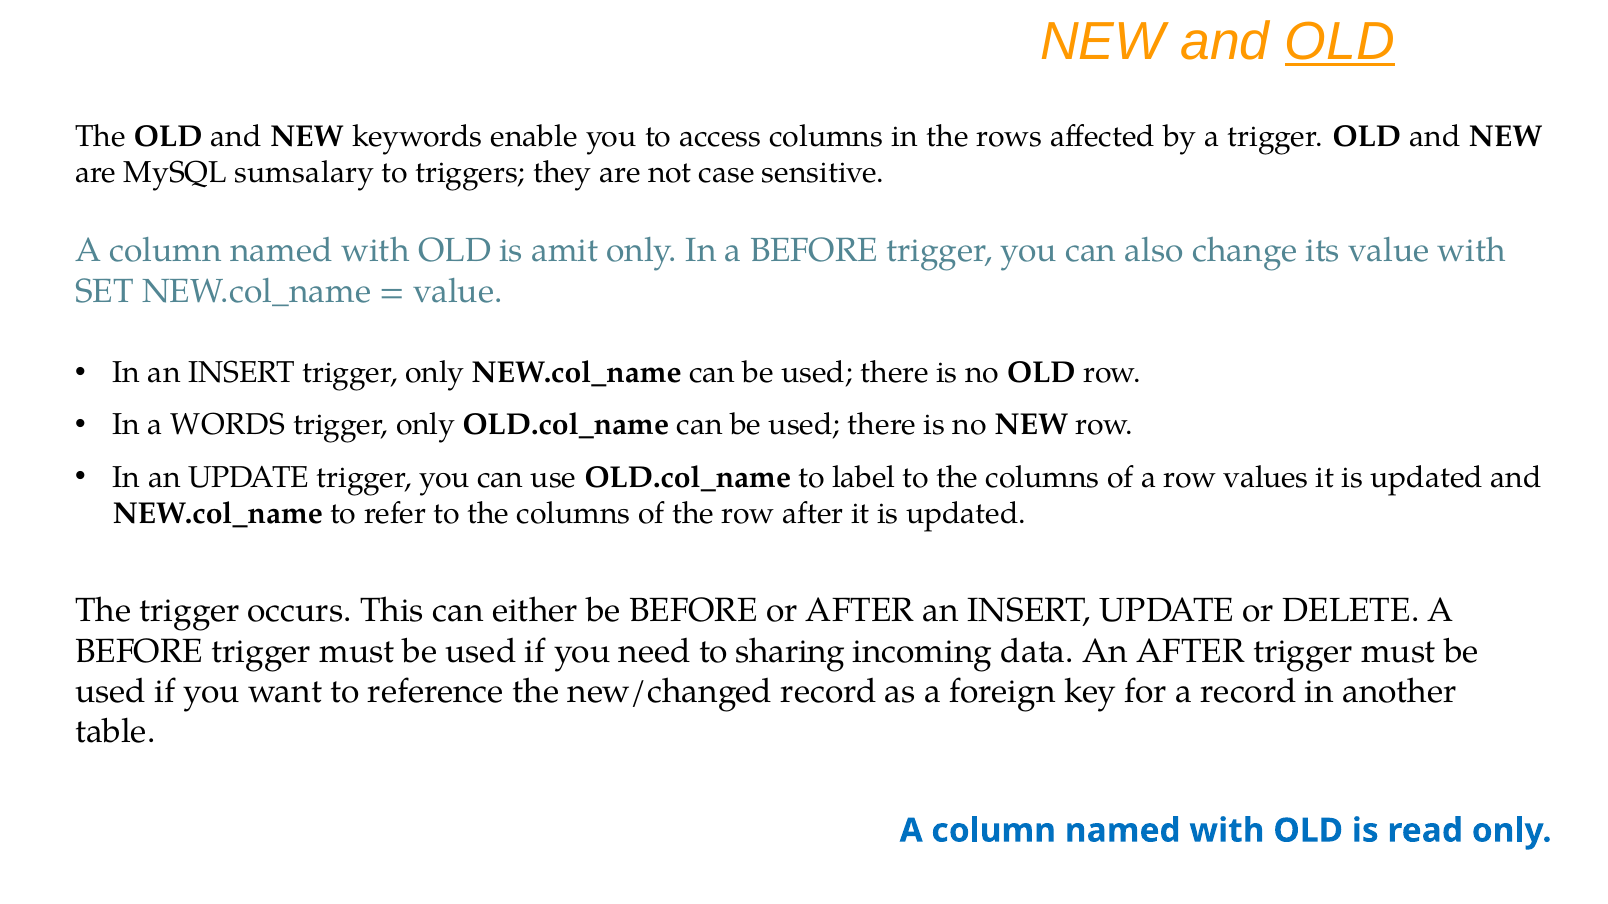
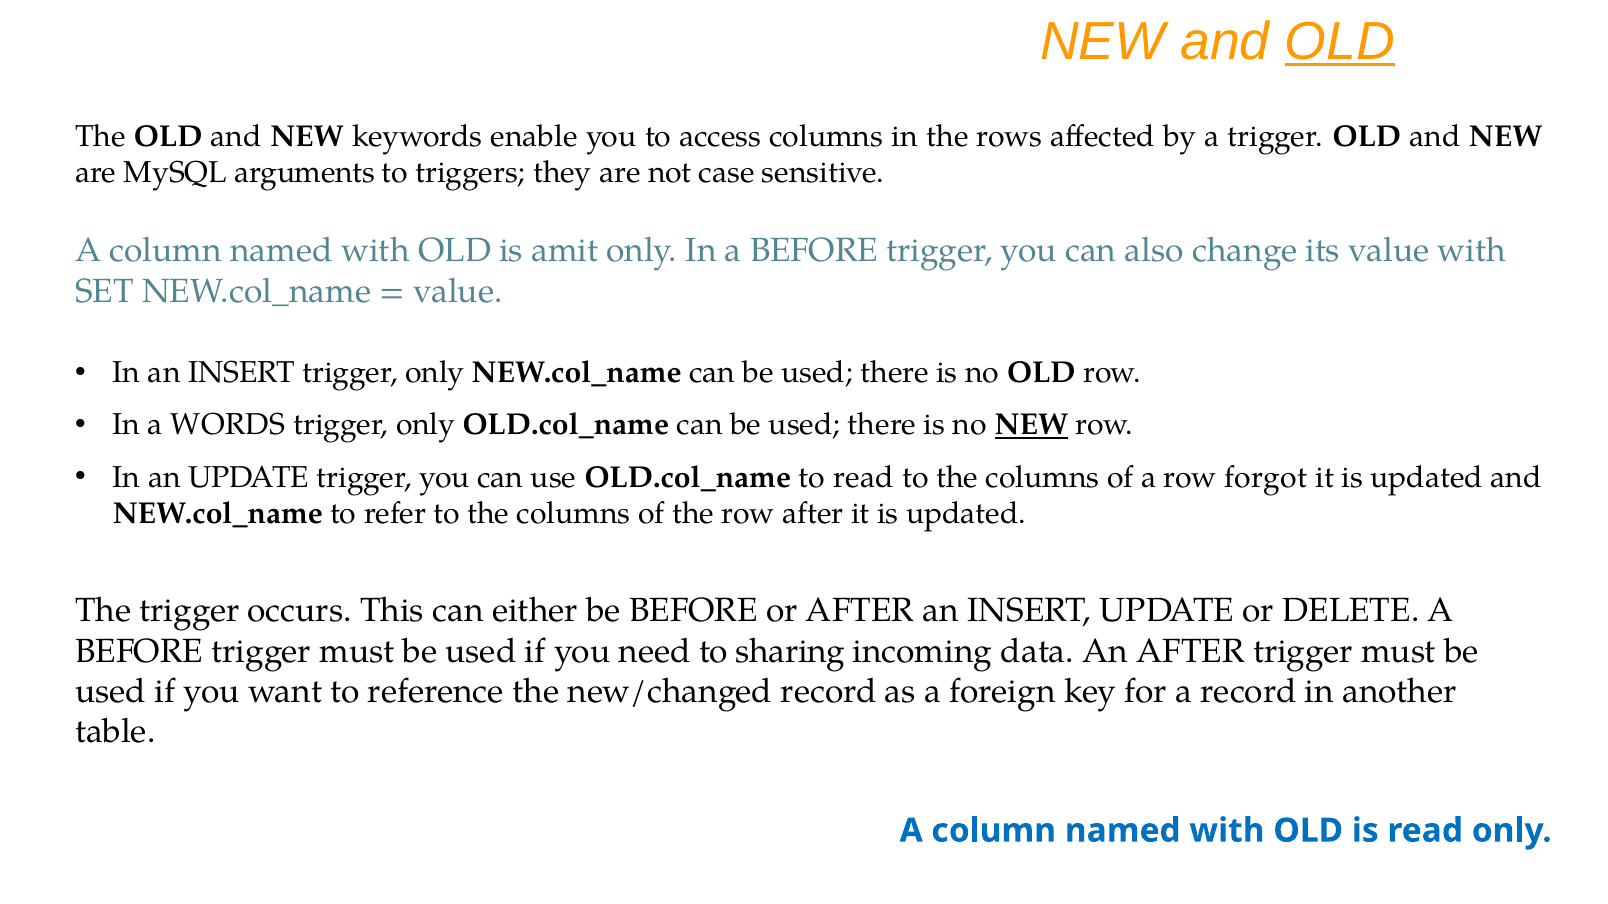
sumsalary: sumsalary -> arguments (305, 173)
NEW underline: none -> present (1031, 425)
to label: label -> read (863, 477)
values: values -> forgot (1266, 477)
